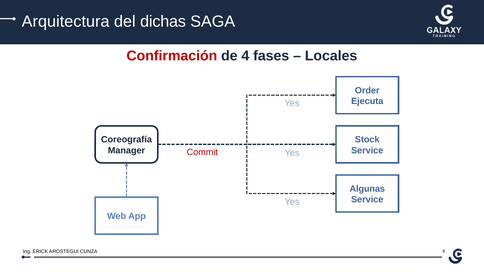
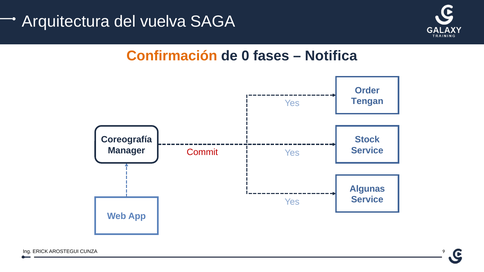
dichas: dichas -> vuelva (163, 21)
Confirmación colour: red -> orange (172, 56)
4: 4 -> 0 (245, 56)
Locales: Locales -> Notifica (331, 56)
Ejecuta: Ejecuta -> Tengan (367, 101)
